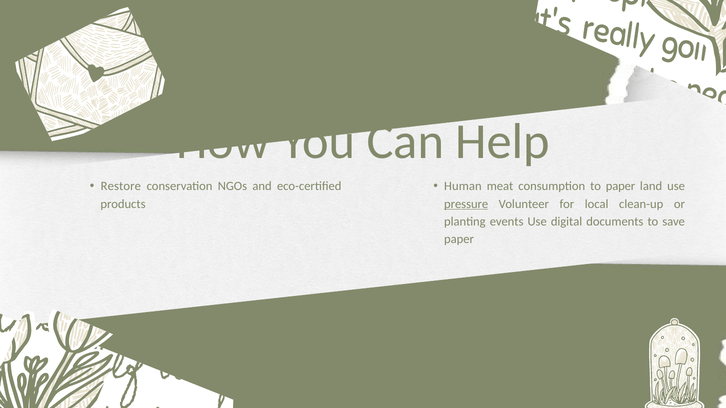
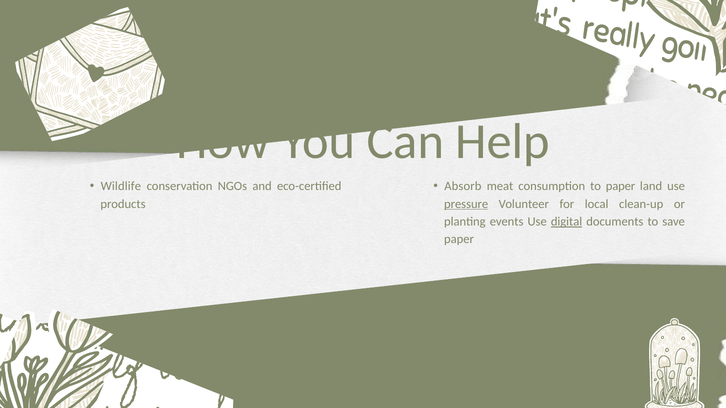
Restore: Restore -> Wildlife (121, 186)
Human: Human -> Absorb (463, 186)
digital underline: none -> present (567, 222)
